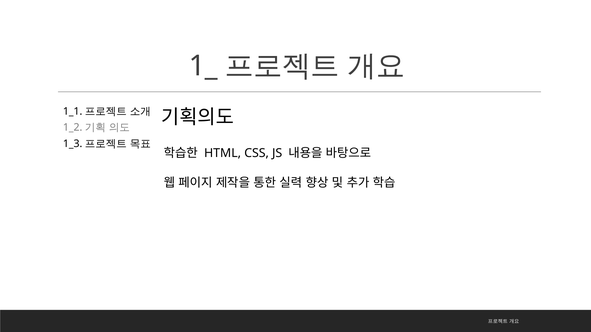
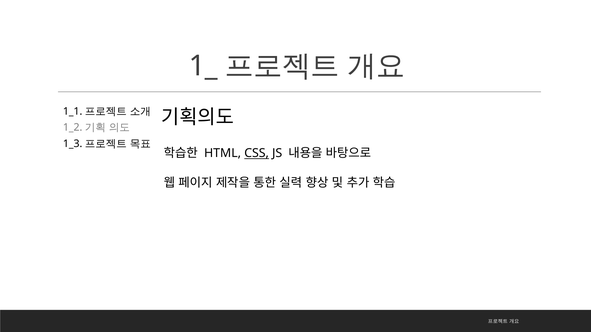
CSS underline: none -> present (257, 153)
